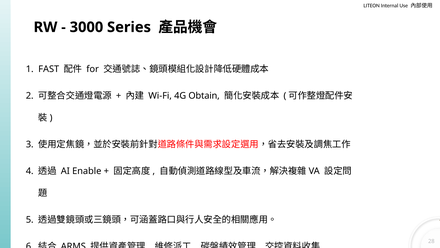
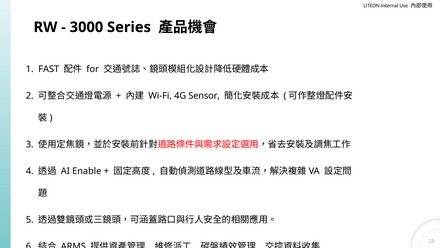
Obtain: Obtain -> Sensor (204, 96)
